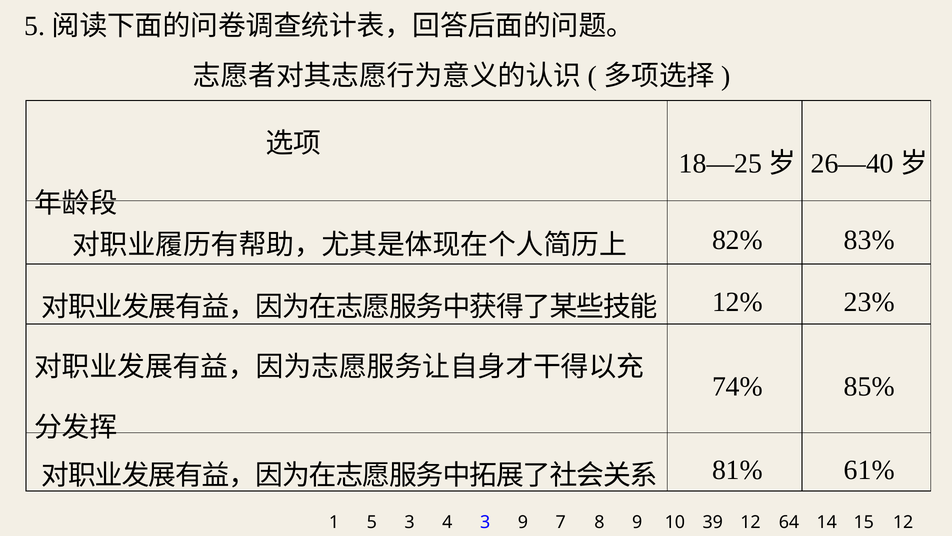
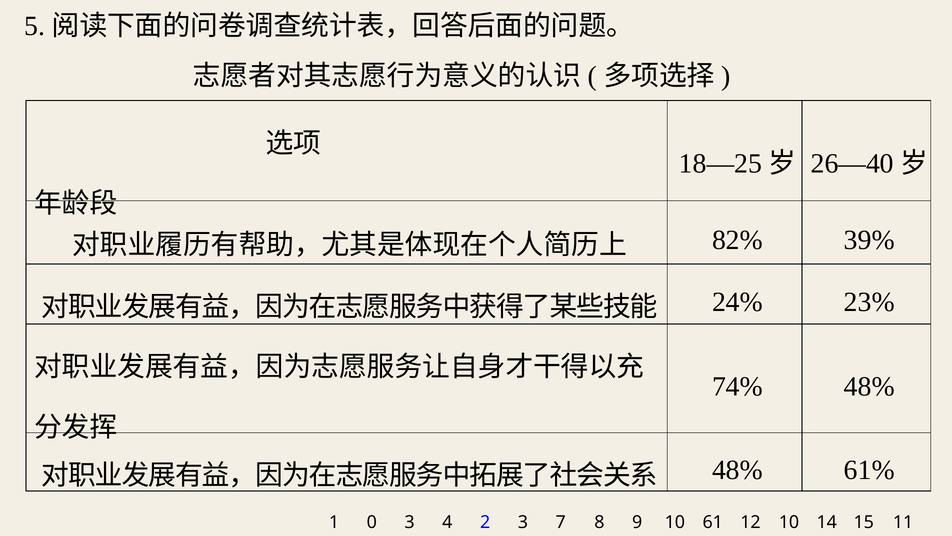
83%: 83% -> 39% (869, 240)
12%: 12% -> 24% (737, 302)
74% 85%: 85% -> 48% (869, 386)
81%: 81% -> 48% (737, 470)
1 5: 5 -> 0 (372, 522)
4 3: 3 -> 2 (485, 522)
3 9: 9 -> 3 (523, 522)
39: 39 -> 61 (713, 522)
10 64: 64 -> 10 (789, 522)
15 12: 12 -> 11 (903, 522)
